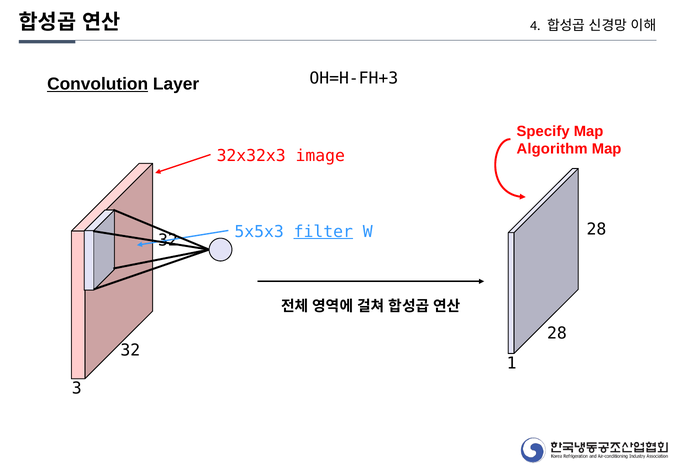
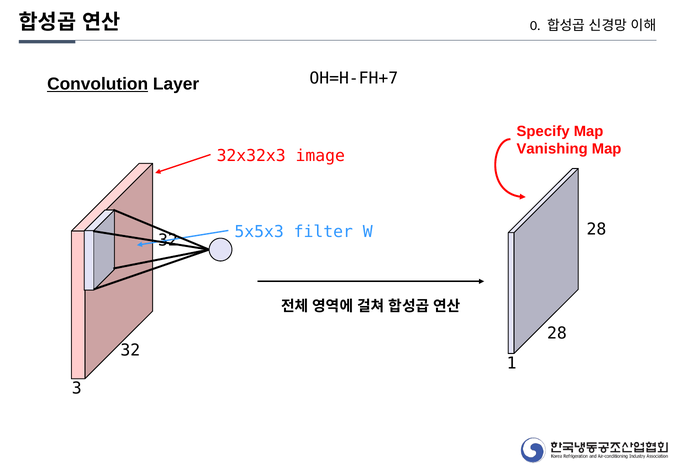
4: 4 -> 0 (535, 26)
OH=H-FH+3: OH=H-FH+3 -> OH=H-FH+7 (354, 78)
Algorithm: Algorithm -> Vanishing (552, 149)
filter underline: present -> none (323, 232)
